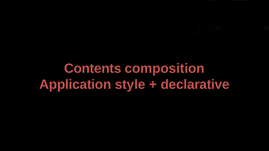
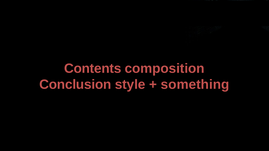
Application: Application -> Conclusion (75, 85)
declarative: declarative -> something (195, 85)
